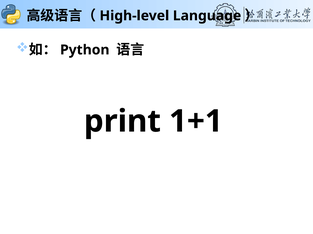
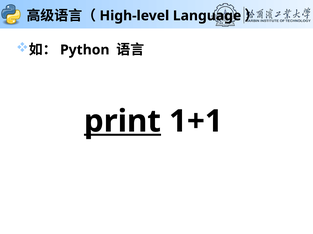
print underline: none -> present (122, 122)
